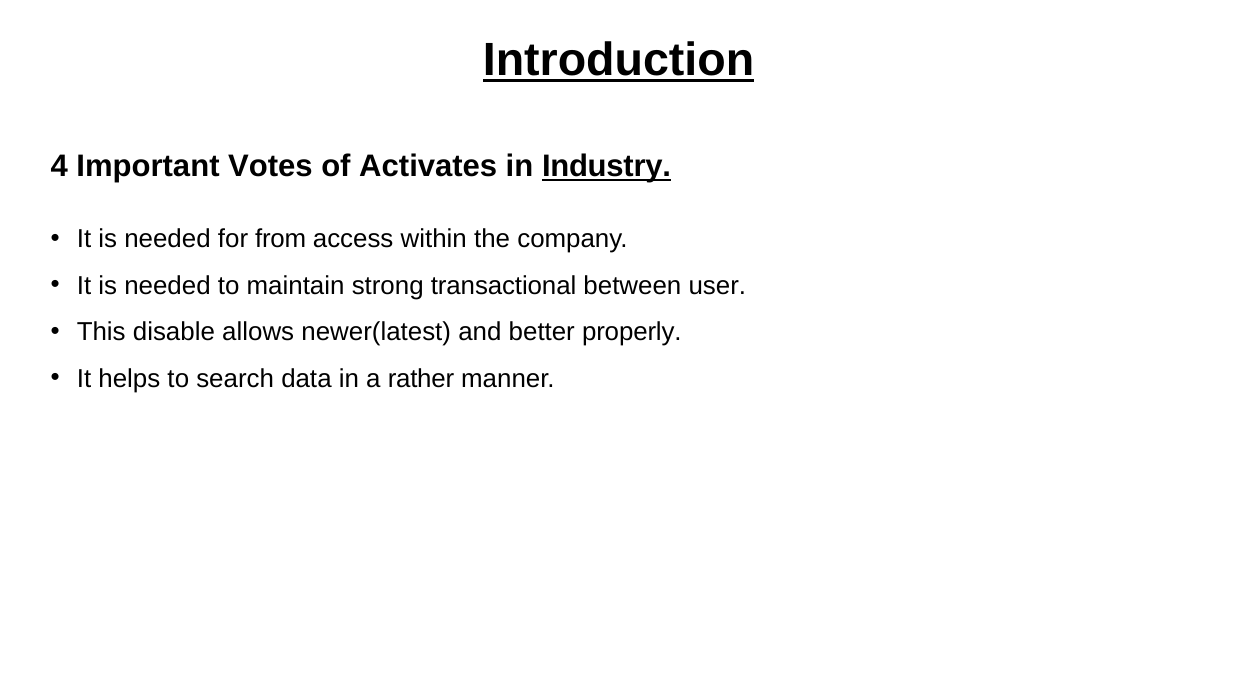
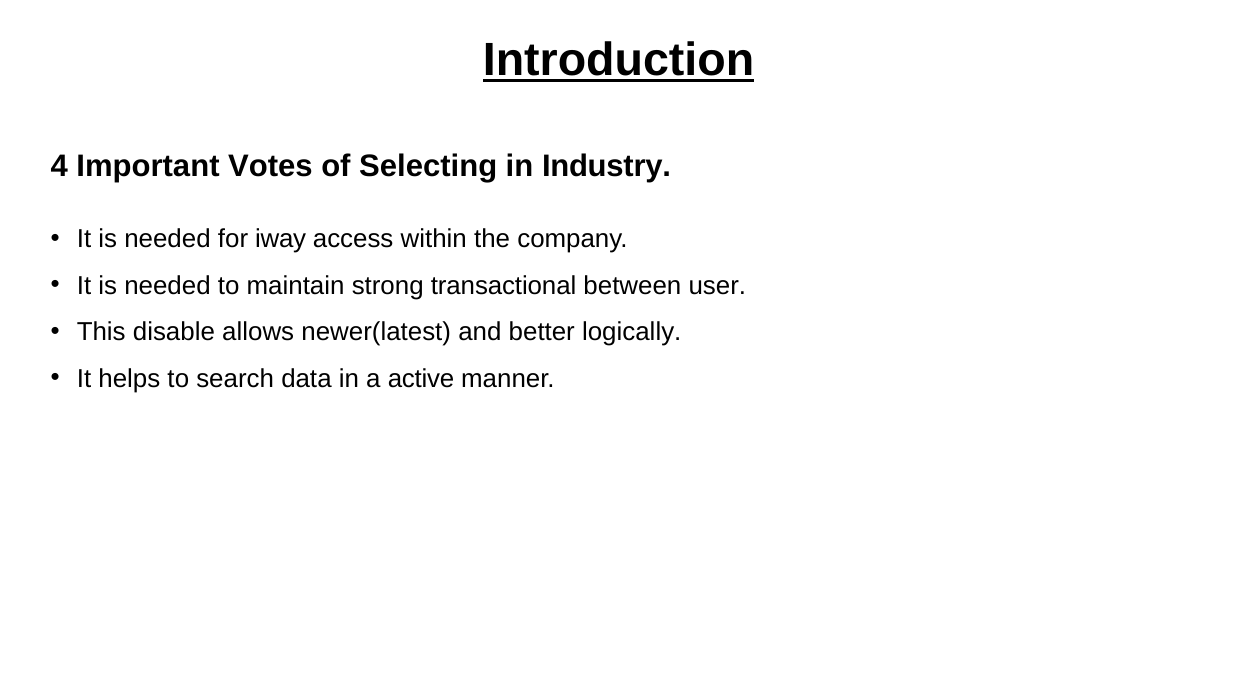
Activates: Activates -> Selecting (428, 166)
Industry underline: present -> none (606, 166)
from: from -> iway (281, 239)
properly: properly -> logically (632, 332)
rather: rather -> active (421, 379)
